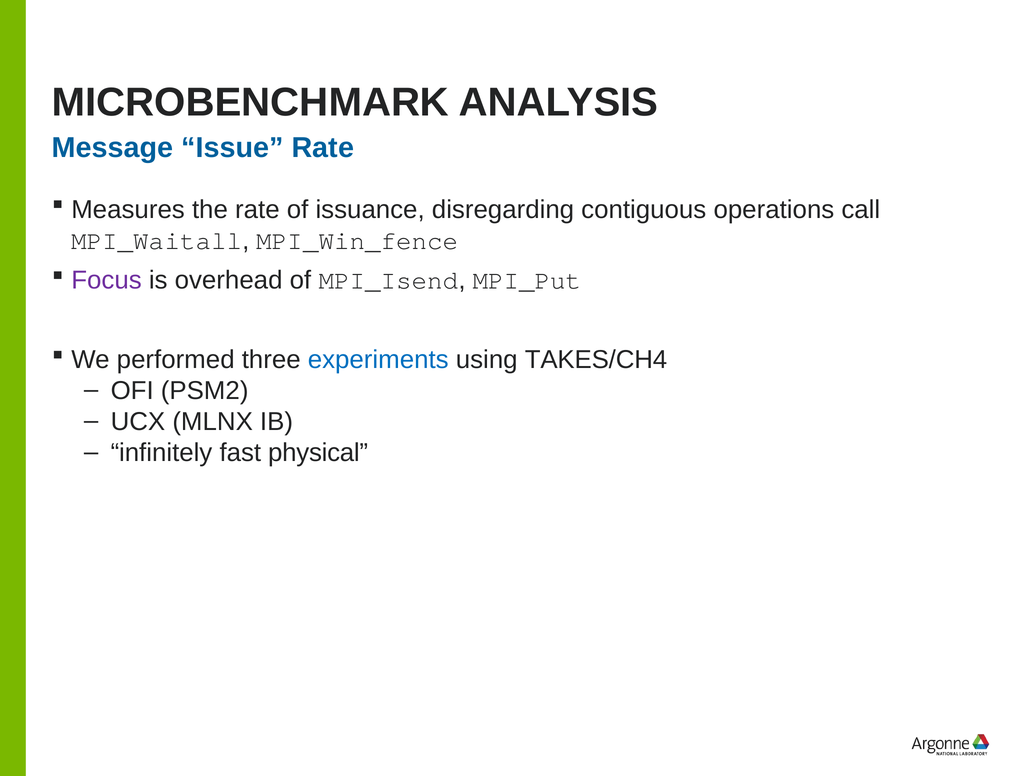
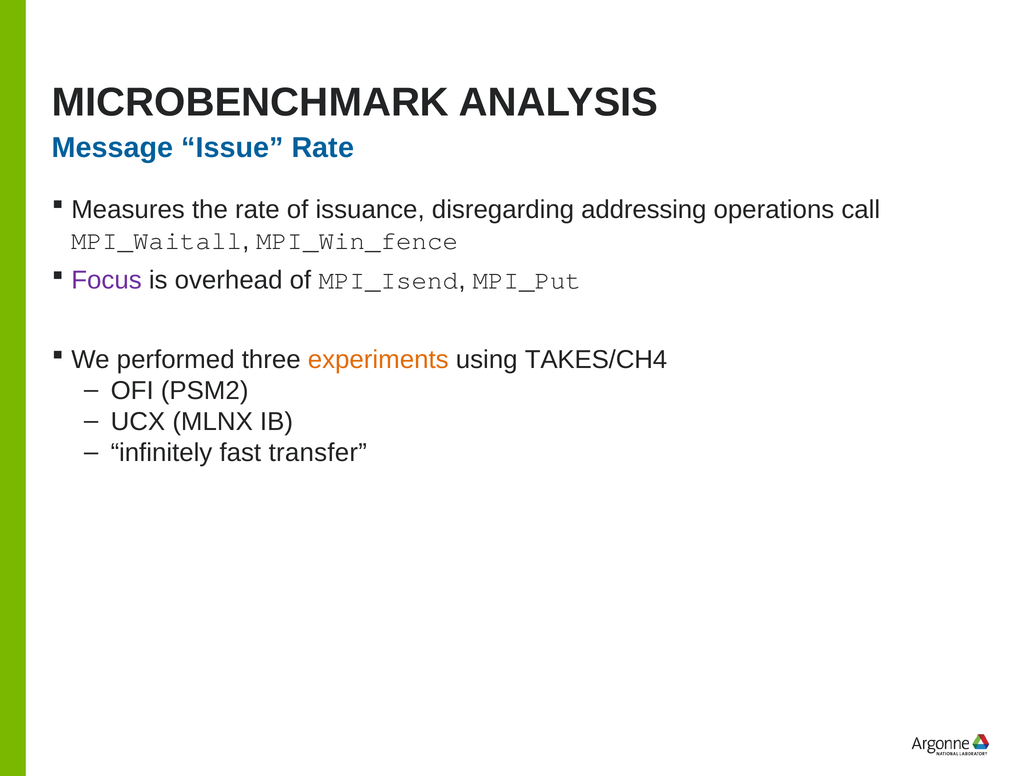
contiguous: contiguous -> addressing (644, 210)
experiments colour: blue -> orange (378, 360)
physical: physical -> transfer (318, 453)
